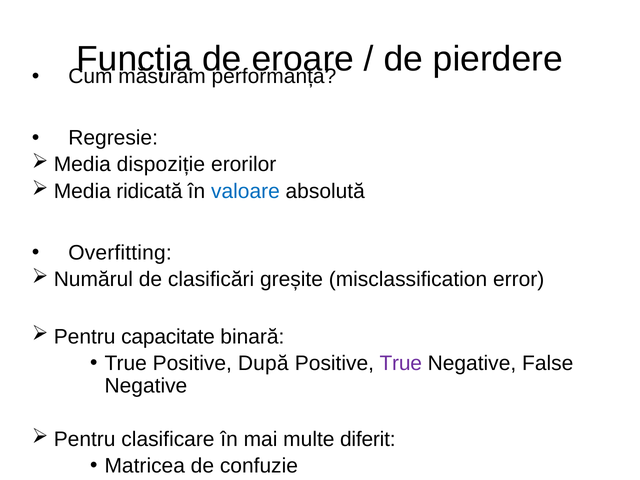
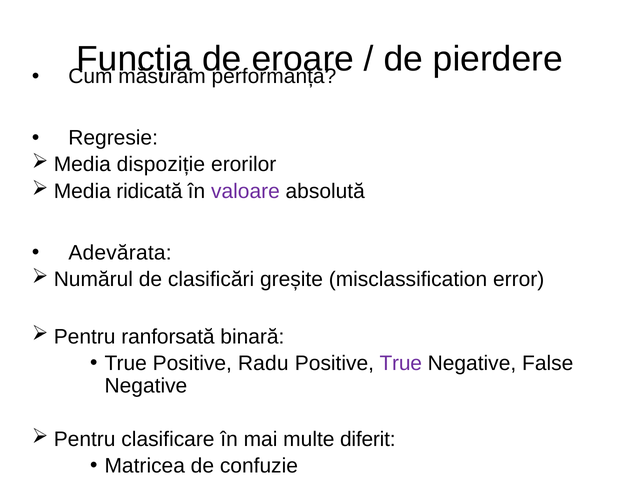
valoare colour: blue -> purple (245, 191)
Overfitting: Overfitting -> Adevărata (120, 253)
capacitate: capacitate -> ranforsată (168, 337)
După: După -> Radu (263, 363)
